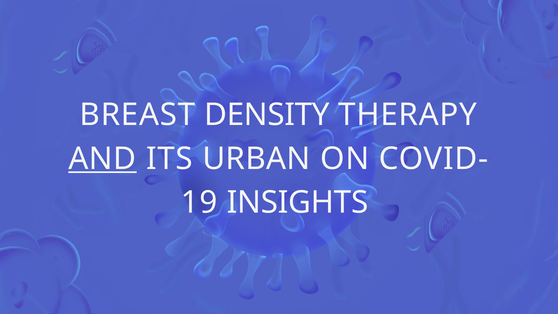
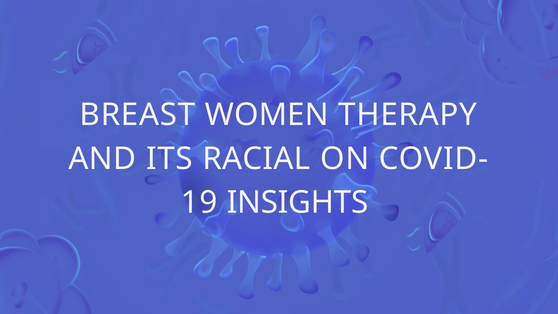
DENSITY: DENSITY -> WOMEN (267, 115)
AND underline: present -> none (102, 159)
URBAN: URBAN -> RACIAL (256, 159)
